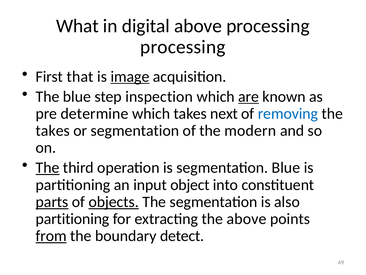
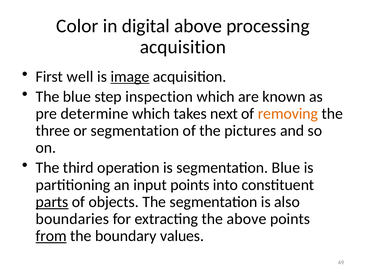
What: What -> Color (77, 26)
processing: processing -> acquisition (183, 47)
that: that -> well (80, 76)
are underline: present -> none (249, 96)
removing colour: blue -> orange (288, 113)
takes: takes -> three (53, 130)
modern: modern -> pictures (250, 130)
The underline: present -> none (48, 167)
input object: object -> points (190, 184)
objects underline: present -> none (114, 202)
partitioning: partitioning -> boundaries (72, 219)
detect: detect -> values (182, 236)
